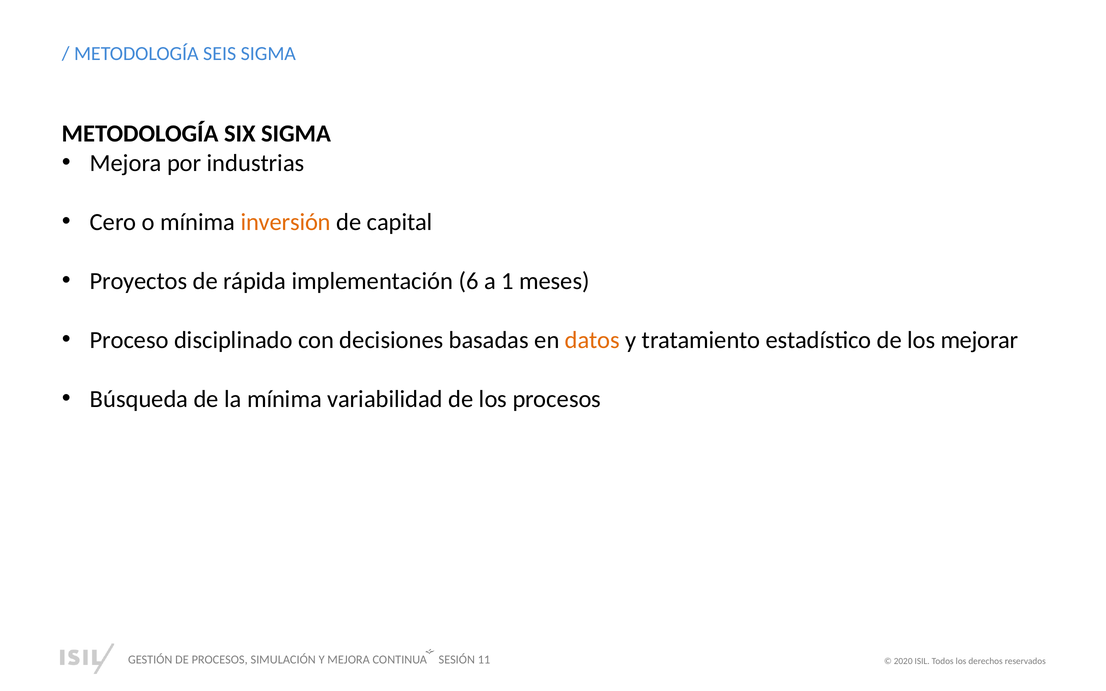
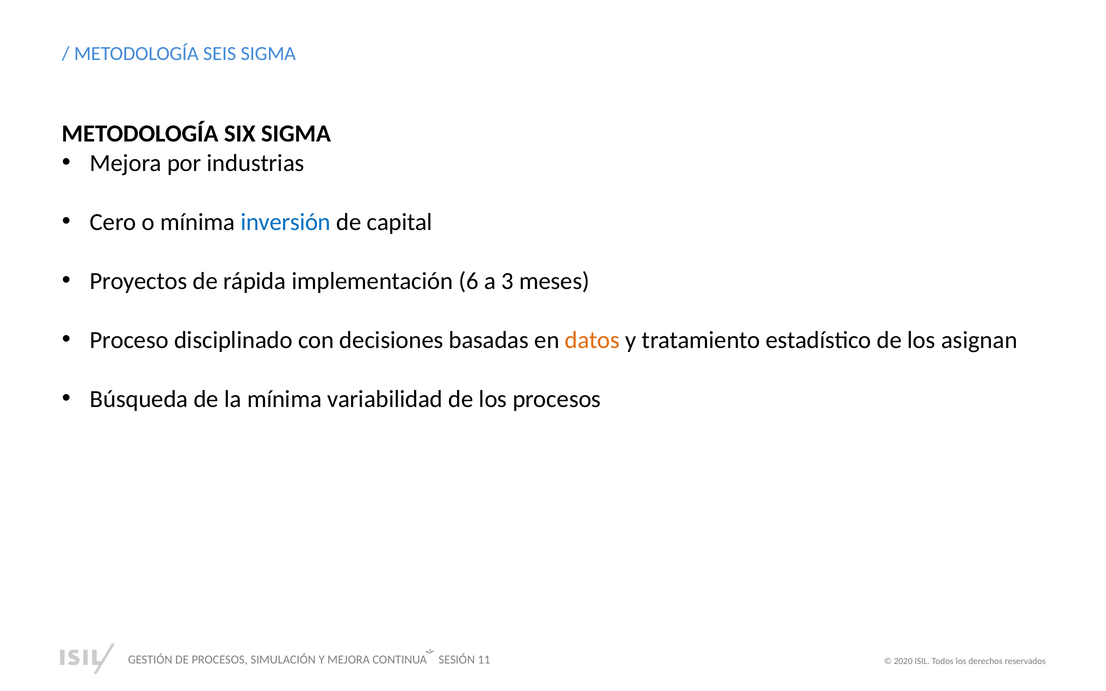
inversión colour: orange -> blue (286, 222)
1: 1 -> 3 (507, 281)
mejorar: mejorar -> asignan (979, 340)
